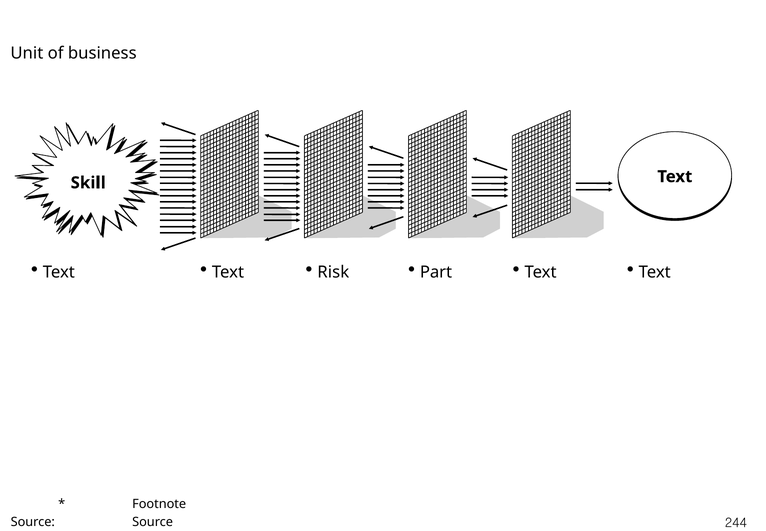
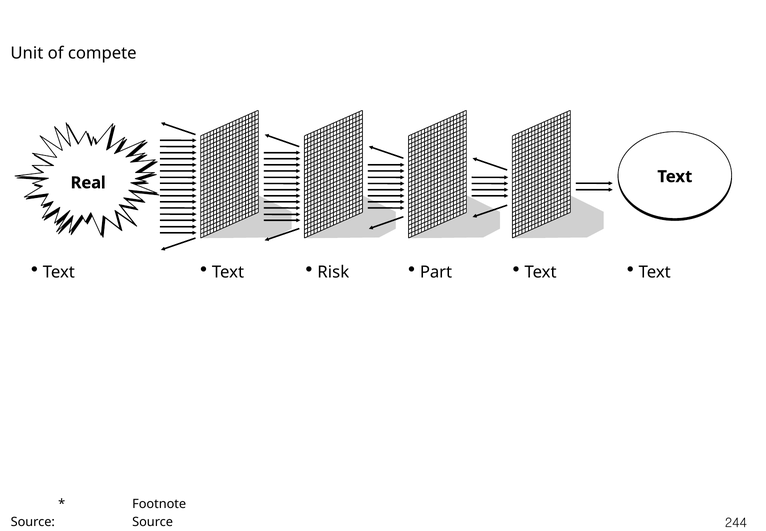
business: business -> compete (102, 53)
Skill: Skill -> Real (88, 183)
